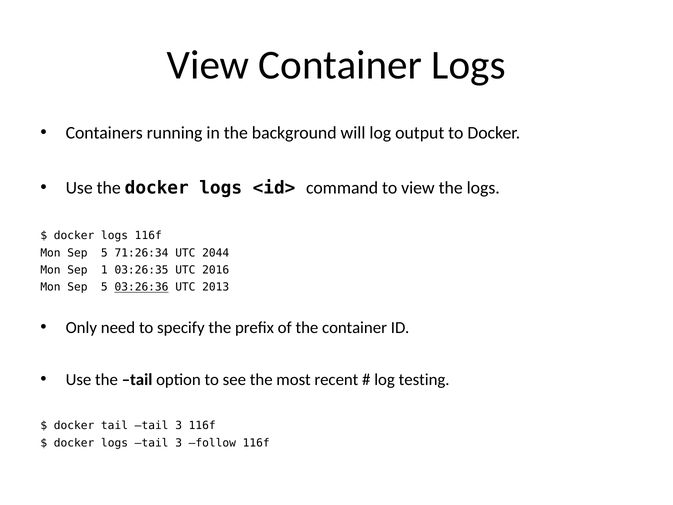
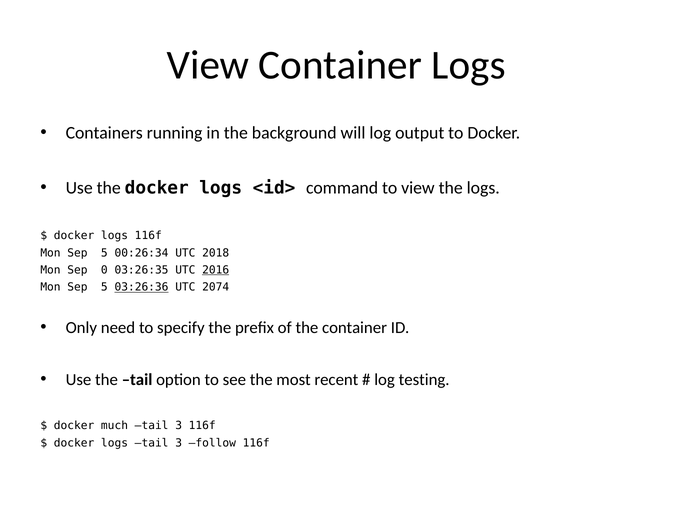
71:26:34: 71:26:34 -> 00:26:34 (142, 253)
2044: 2044 -> 2018 (216, 253)
1: 1 -> 0 (104, 270)
2016 underline: none -> present (216, 270)
2013: 2013 -> 2074 (216, 287)
docker tail: tail -> much (114, 426)
